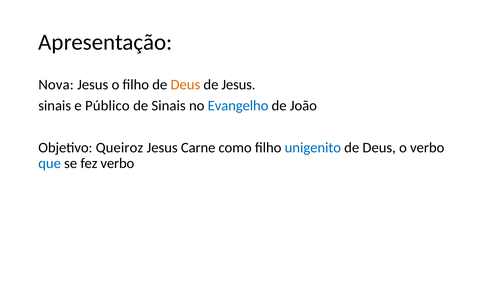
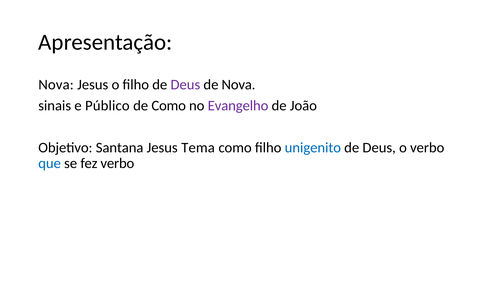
Deus colour: orange -> purple (185, 85)
de Jesus: Jesus -> Nova (238, 85)
de Sinais: Sinais -> Como (169, 106)
Evangelho colour: blue -> purple (238, 106)
Queiroz: Queiroz -> Santana (120, 148)
Carne: Carne -> Tema (198, 148)
